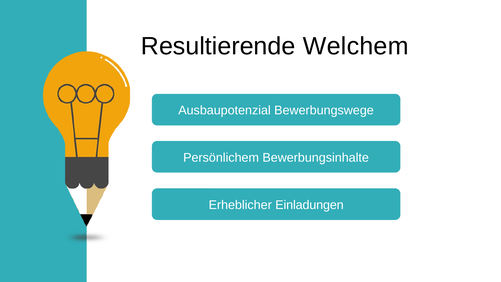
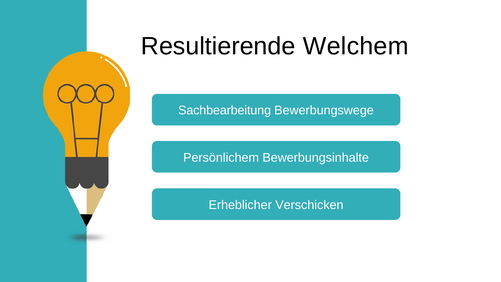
Ausbaupotenzial: Ausbaupotenzial -> Sachbearbeitung (225, 110)
Einladungen: Einladungen -> Verschicken (309, 205)
